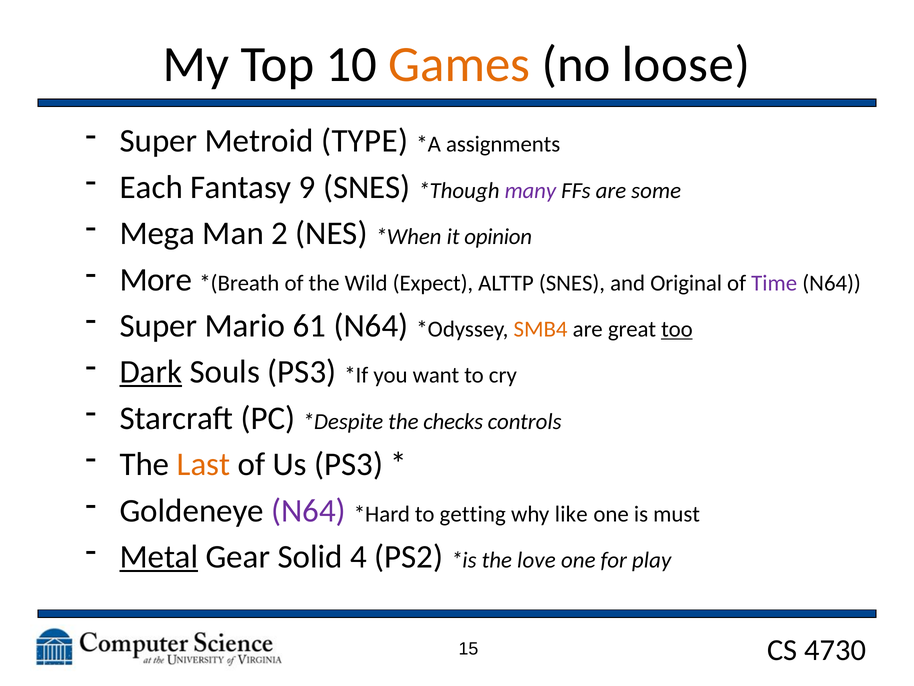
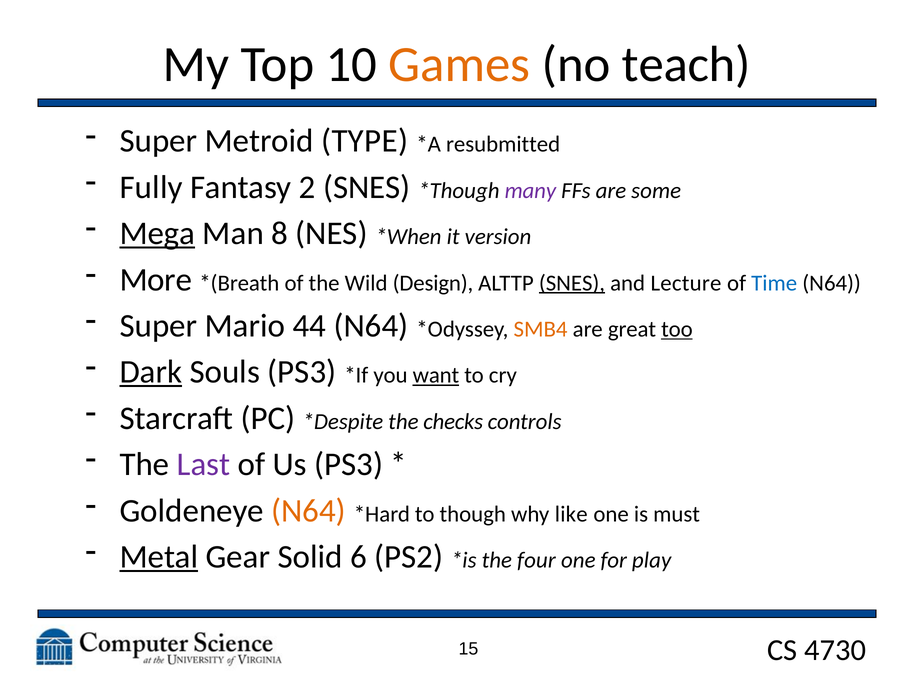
loose: loose -> teach (686, 64)
assignments: assignments -> resubmitted (503, 144)
Each: Each -> Fully (151, 187)
9: 9 -> 2 (307, 187)
Mega underline: none -> present (157, 233)
2: 2 -> 8 (280, 233)
opinion: opinion -> version (498, 237)
Expect: Expect -> Design (433, 283)
SNES underline: none -> present (572, 283)
Original: Original -> Lecture (686, 283)
Time colour: purple -> blue (774, 283)
61: 61 -> 44 (309, 326)
want underline: none -> present (436, 375)
Last colour: orange -> purple (203, 464)
N64 colour: purple -> orange (308, 510)
getting: getting -> though (473, 514)
4: 4 -> 6 (358, 556)
love: love -> four (536, 560)
